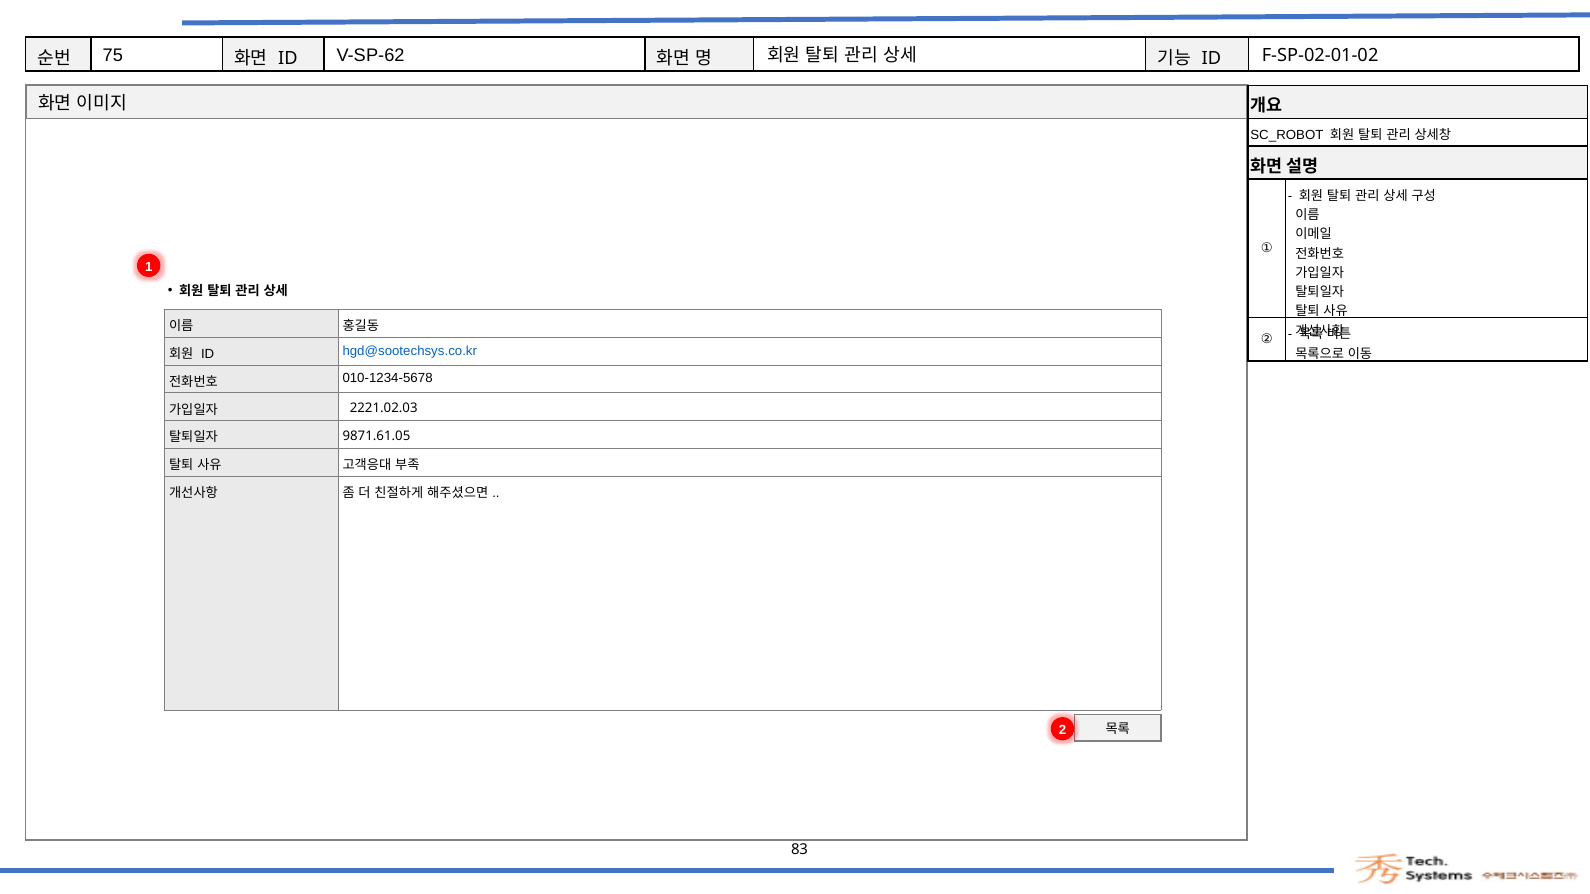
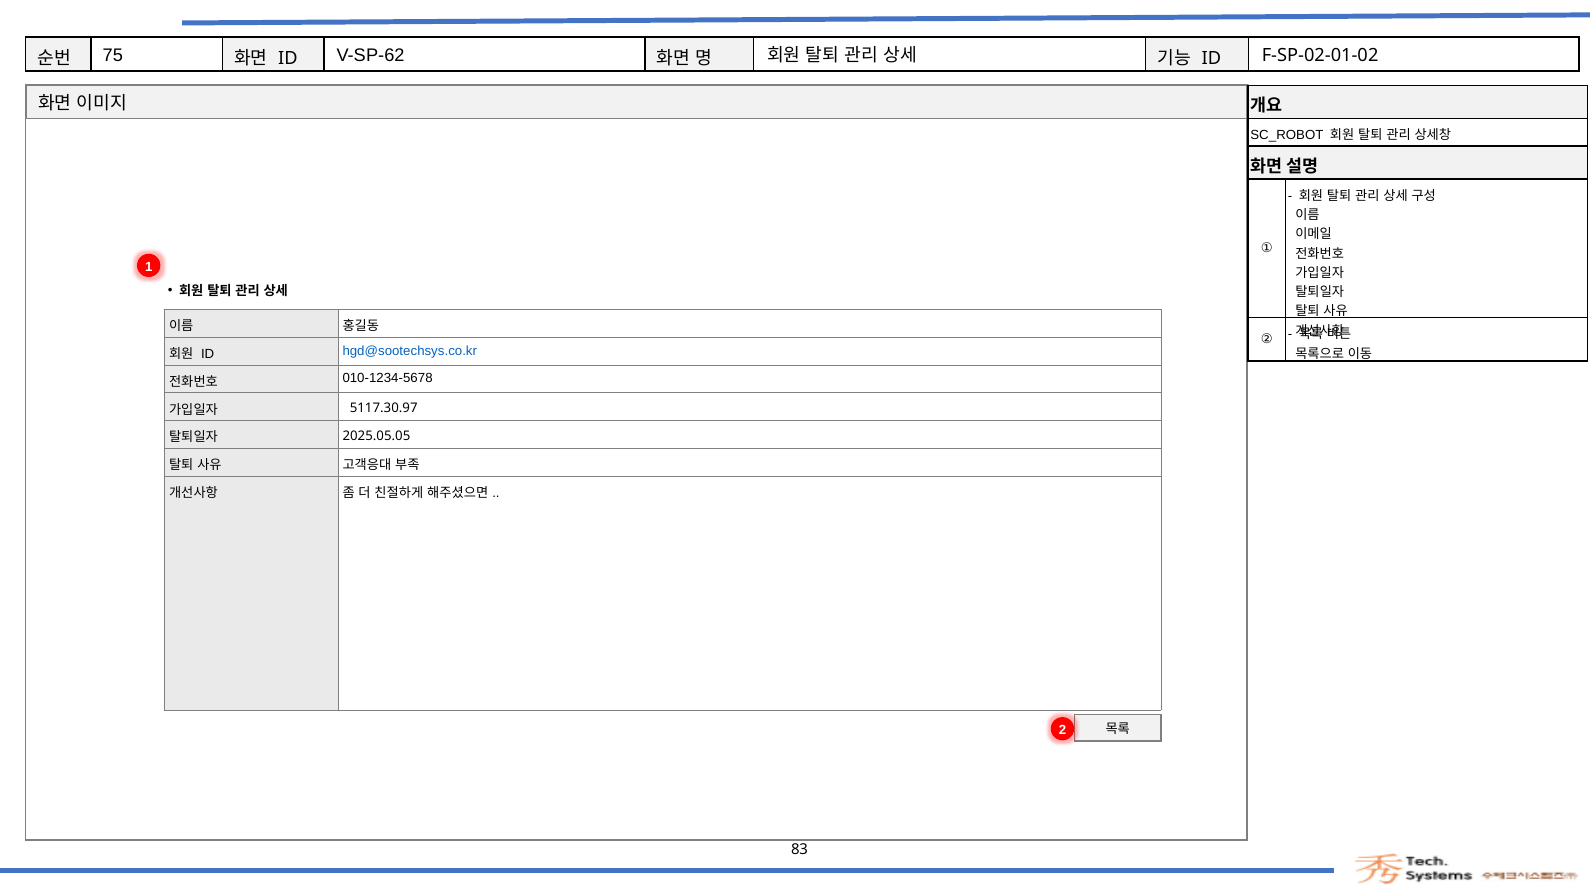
2221.02.03: 2221.02.03 -> 5117.30.97 (384, 409)
9871.61.05: 9871.61.05 -> 2025.05.05 (376, 437)
